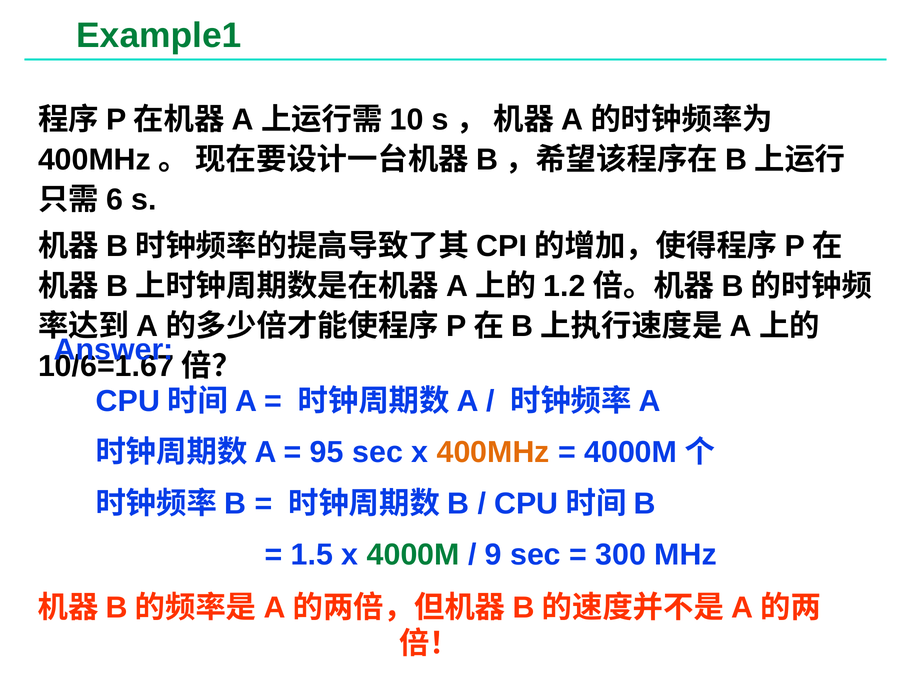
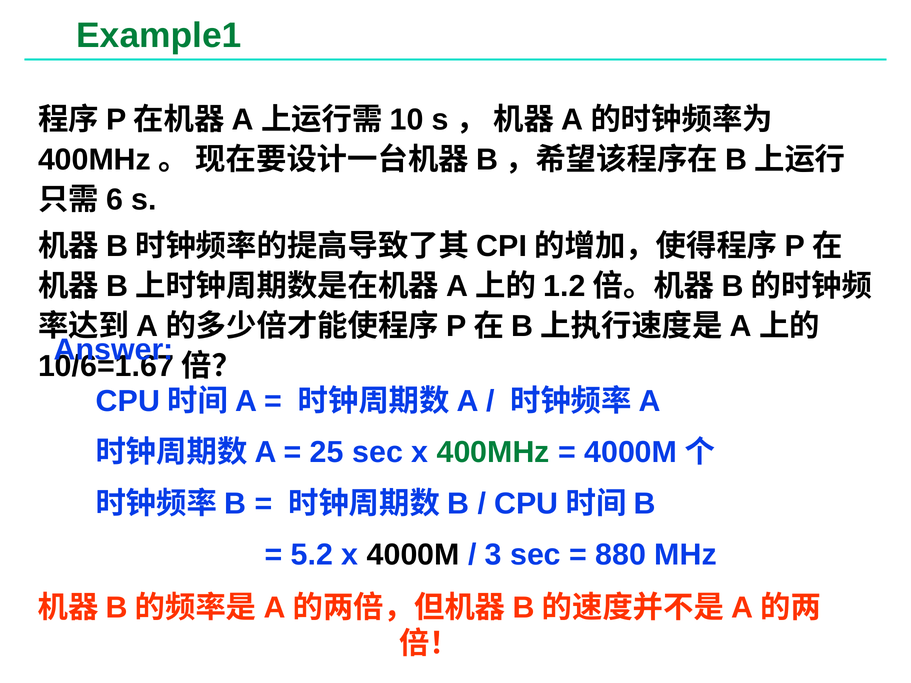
95: 95 -> 25 (327, 453)
400MHz colour: orange -> green (493, 453)
1.5: 1.5 -> 5.2 (312, 555)
4000M colour: green -> black (413, 555)
9: 9 -> 3 (493, 555)
300: 300 -> 880 (621, 555)
